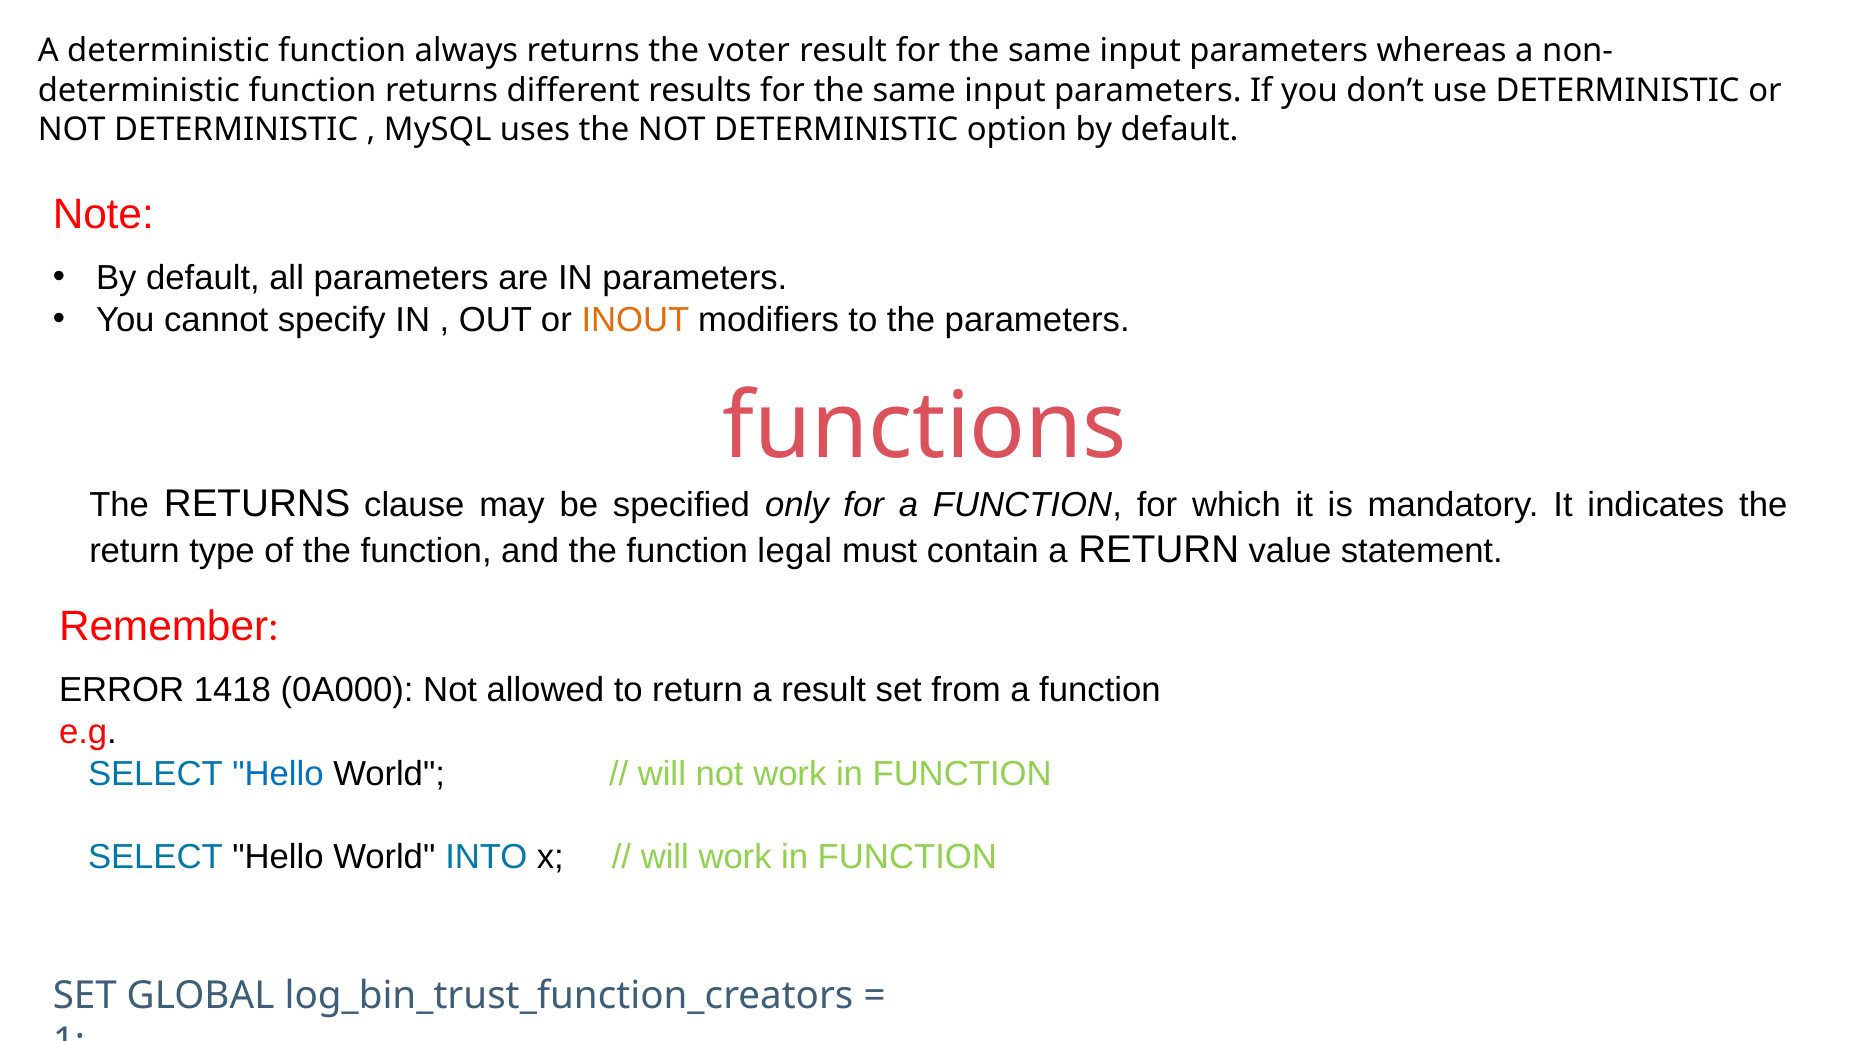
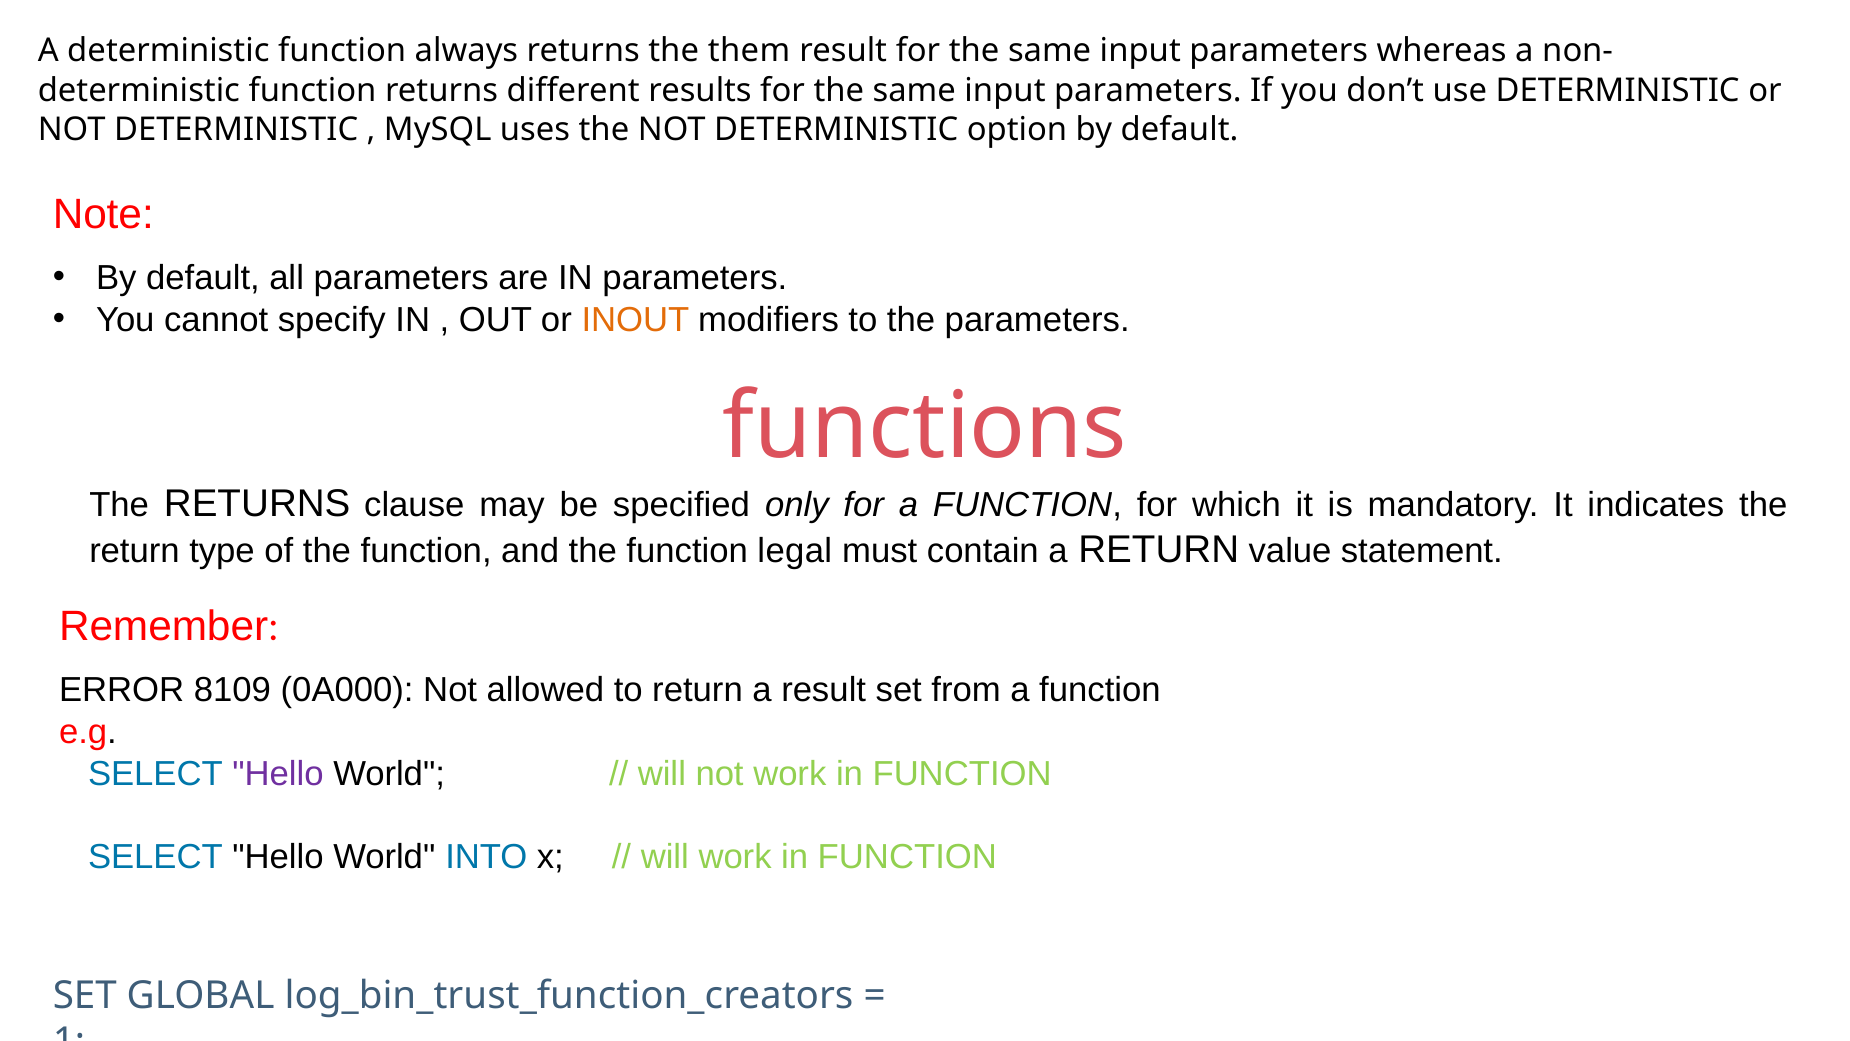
voter: voter -> them (749, 51)
1418: 1418 -> 8109 (232, 690)
Hello colour: blue -> purple (278, 774)
